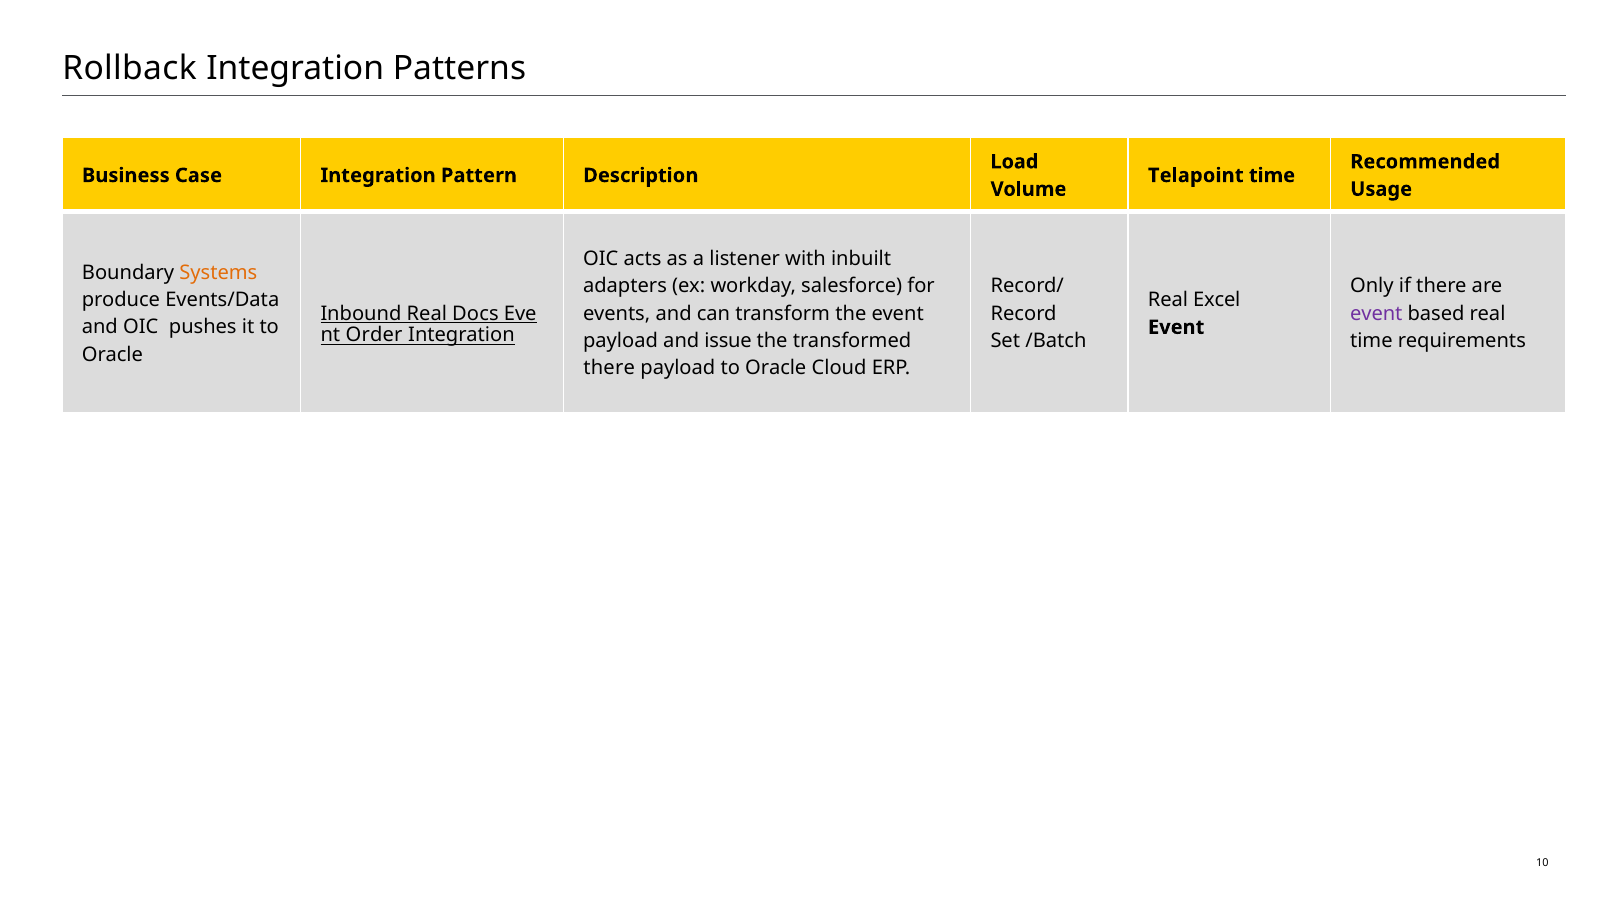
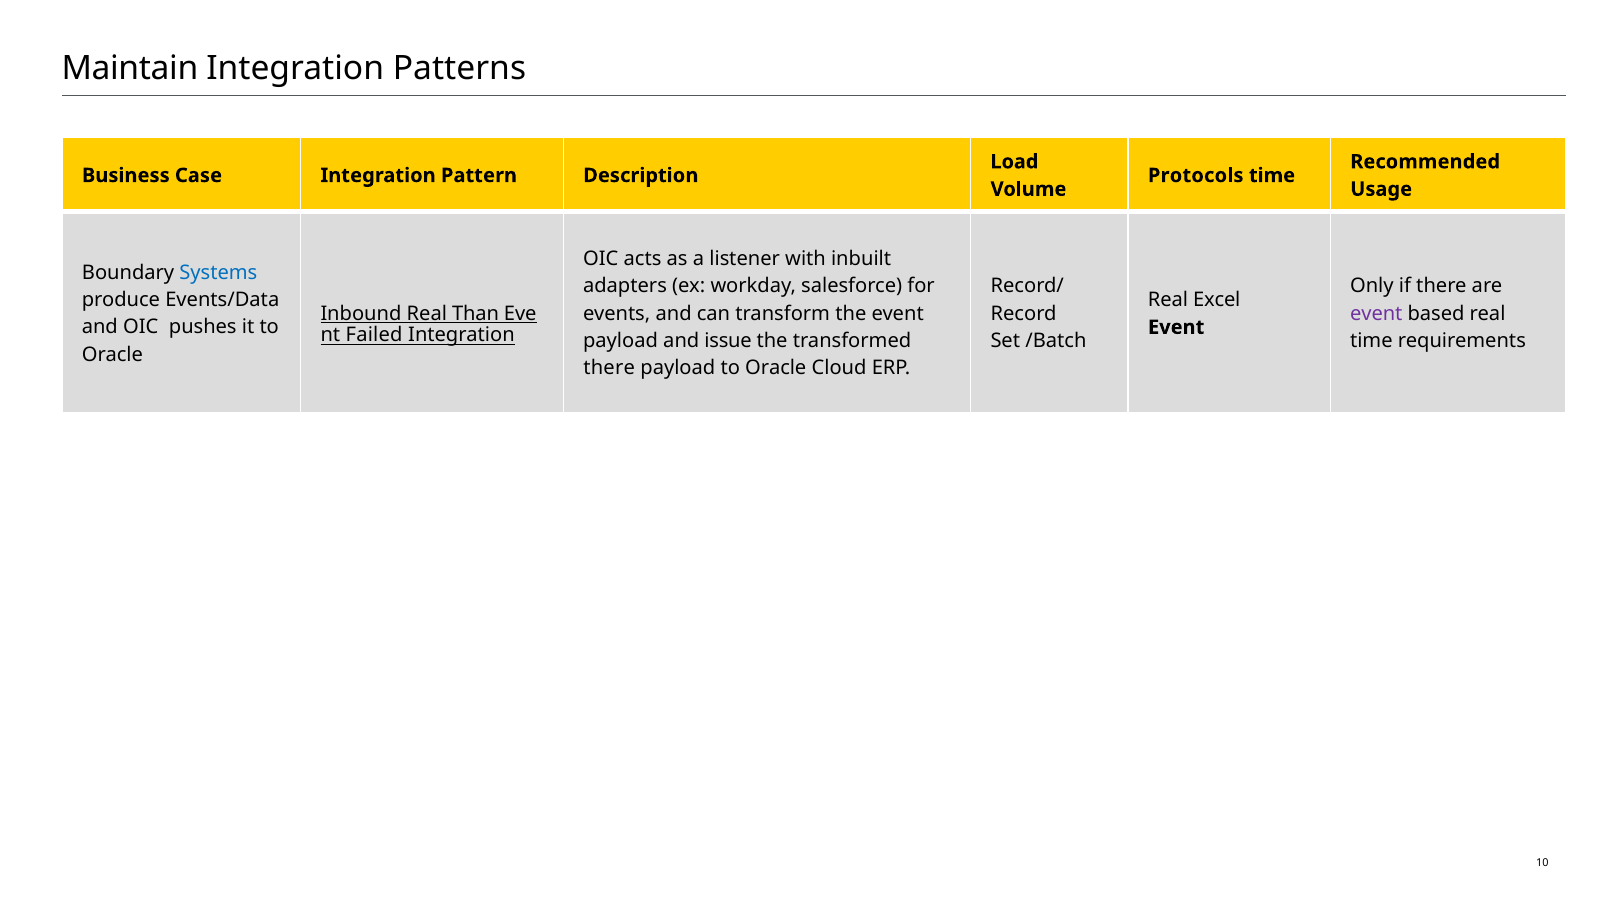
Rollback: Rollback -> Maintain (130, 69)
Telapoint: Telapoint -> Protocols (1196, 175)
Systems colour: orange -> blue (218, 272)
Docs: Docs -> Than (476, 314)
Order: Order -> Failed (374, 335)
